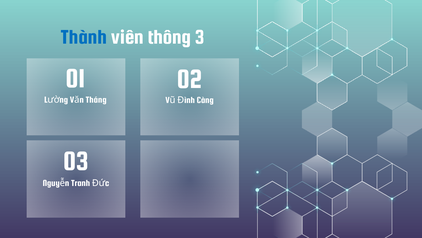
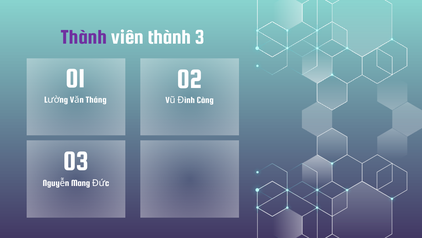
Thành colour: blue -> purple (84, 37)
viên thông: thông -> thành (169, 37)
Tranh: Tranh -> Mang (81, 183)
